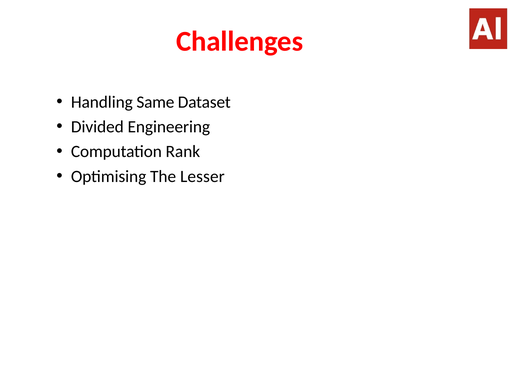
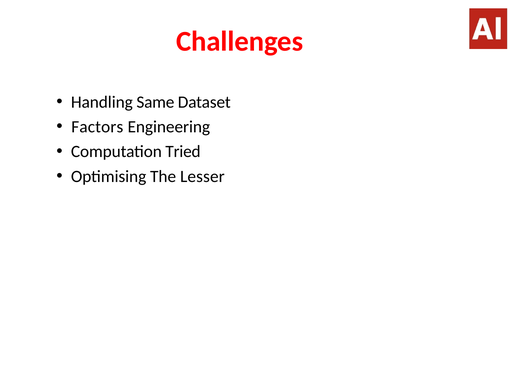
Divided: Divided -> Factors (97, 127)
Rank: Rank -> Tried (183, 152)
